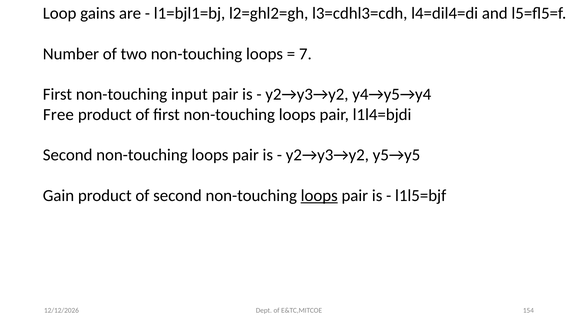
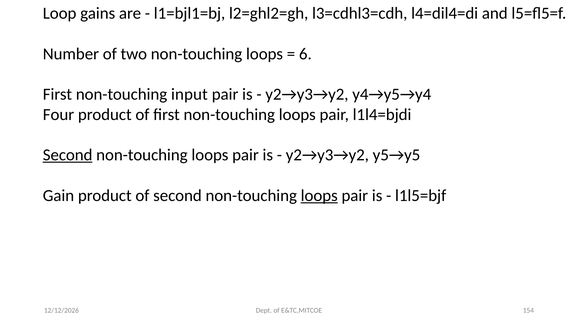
7: 7 -> 6 (305, 54)
Free: Free -> Four (58, 115)
Second underline: none -> present (68, 155)
